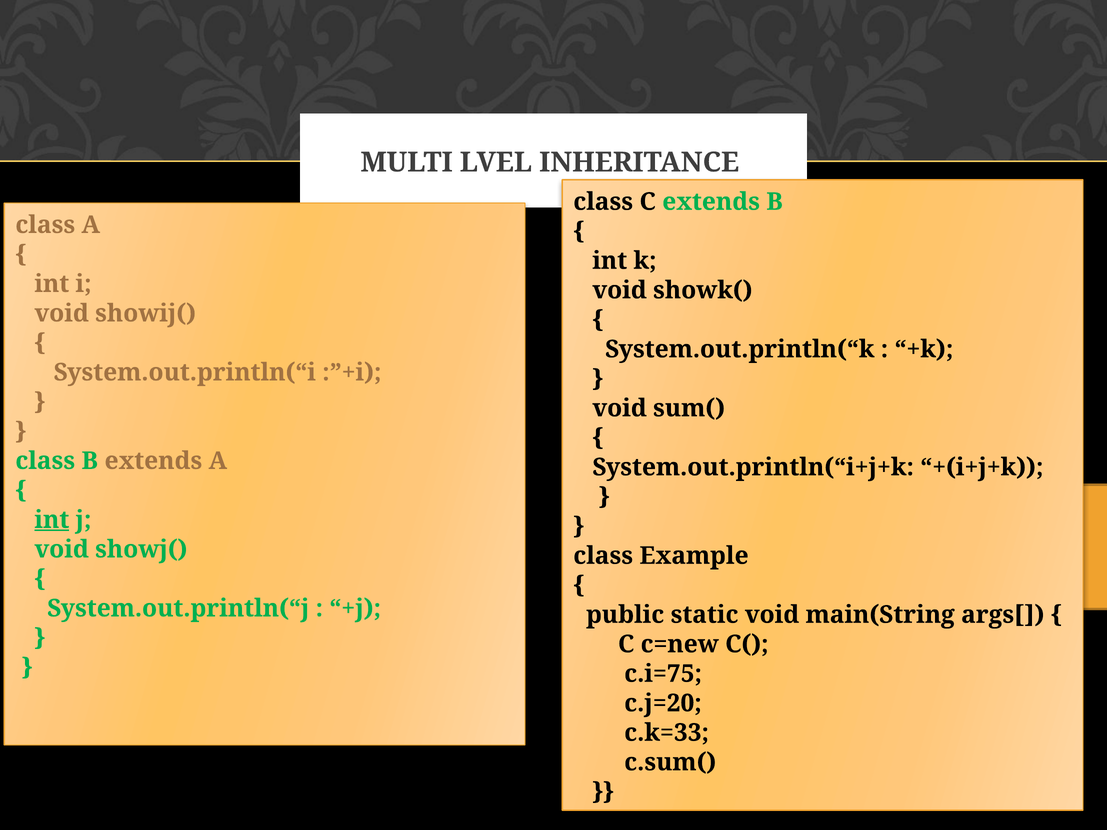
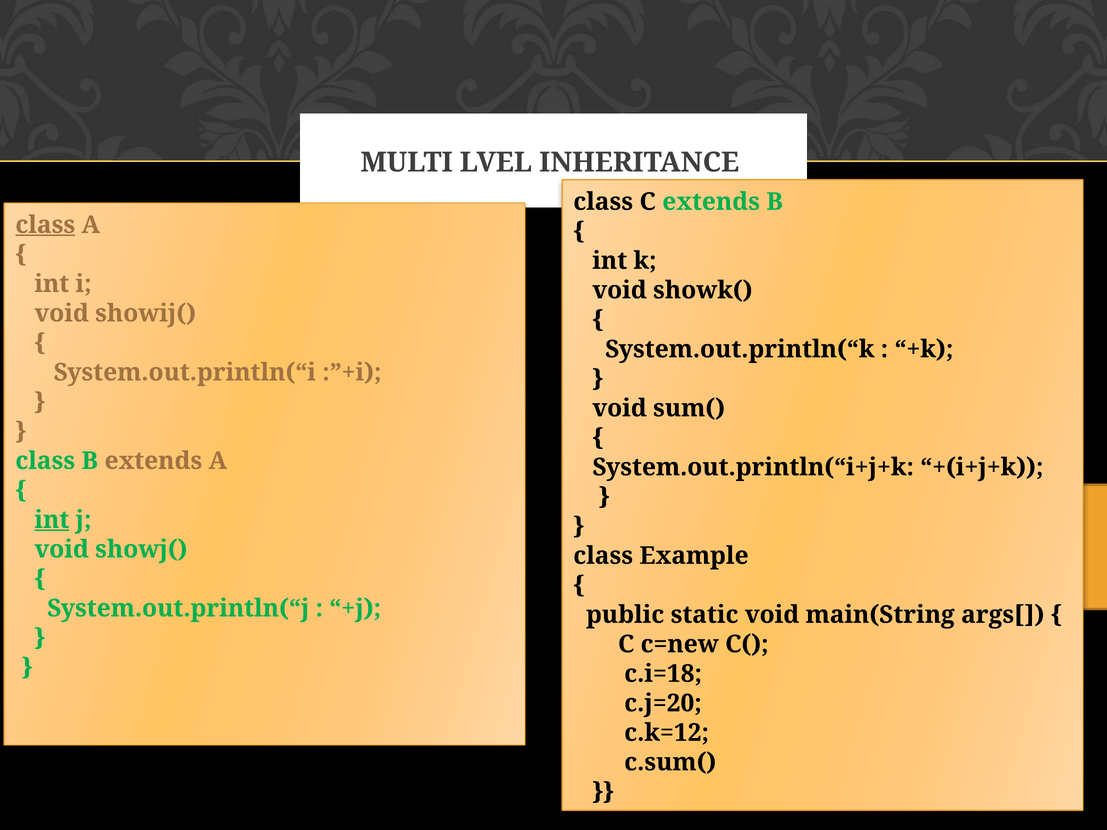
class underline: none -> present (45, 225)
c.i=75: c.i=75 -> c.i=18 (663, 674)
c.k=33: c.k=33 -> c.k=12 (667, 733)
